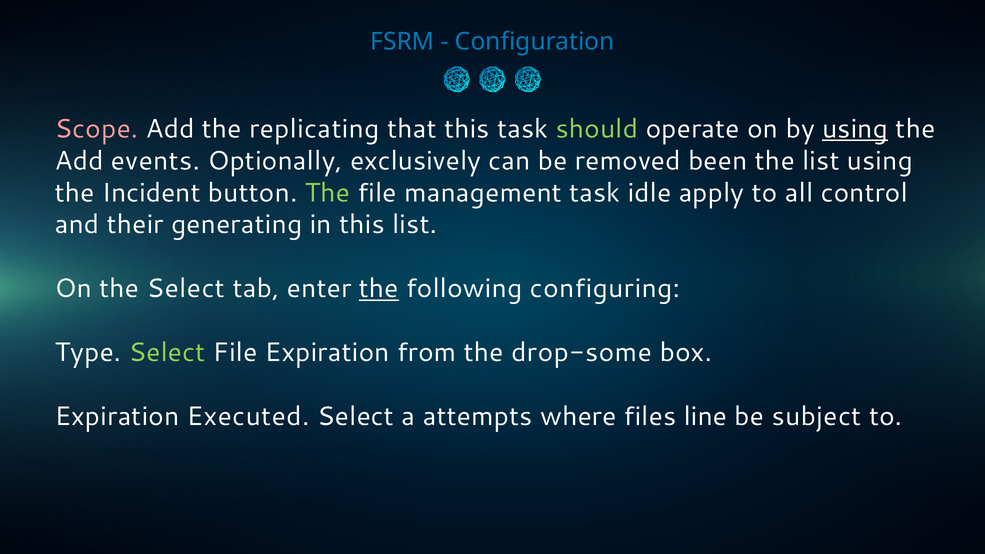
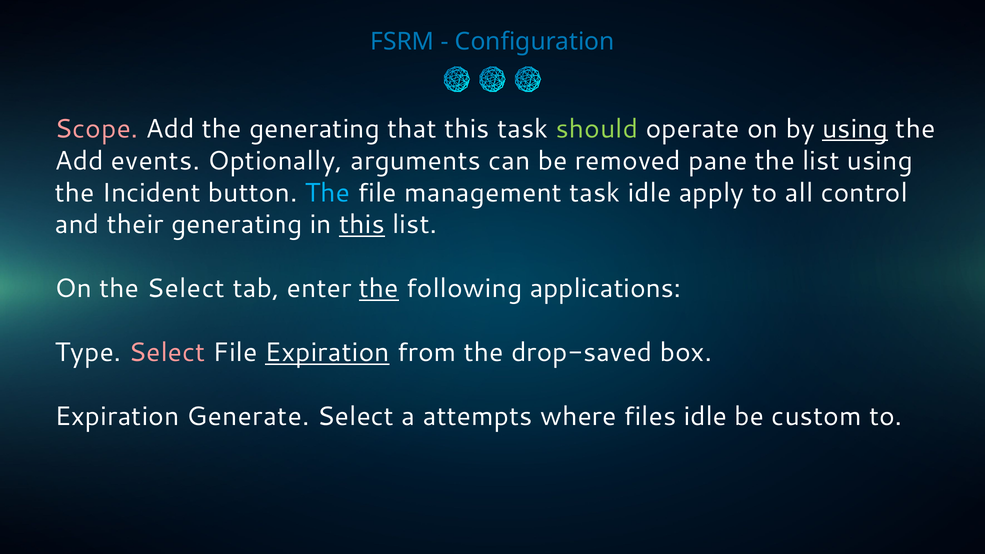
the replicating: replicating -> generating (314, 129)
exclusively: exclusively -> arguments (415, 161)
been: been -> pane (718, 161)
The colour: light green -> light blue (327, 193)
this underline: none -> present (362, 225)
configuring: configuring -> applications (605, 289)
Select colour: light green -> pink (167, 353)
Expiration underline: none -> present (327, 353)
drop-some: drop-some -> drop-saved (582, 353)
Executed: Executed -> Generate (248, 417)
files line: line -> idle (705, 417)
subject: subject -> custom (817, 417)
